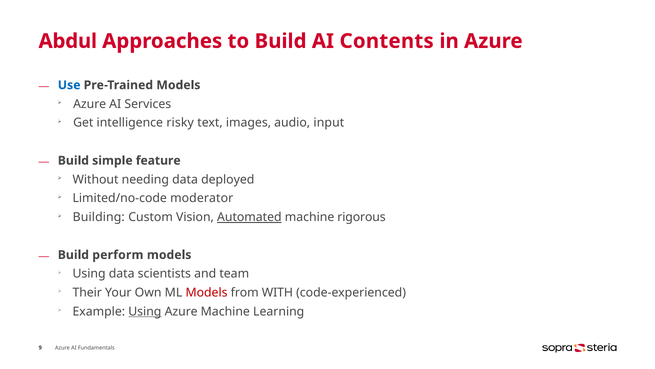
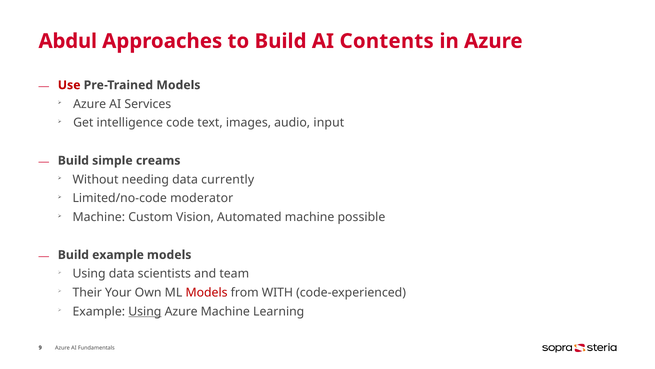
Use colour: blue -> red (69, 85)
risky: risky -> code (180, 123)
feature: feature -> creams (158, 160)
deployed: deployed -> currently (228, 179)
Building: Building -> Machine (99, 217)
Automated underline: present -> none (249, 217)
rigorous: rigorous -> possible (361, 217)
Build perform: perform -> example (118, 255)
